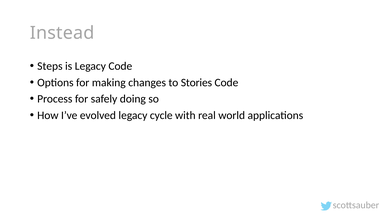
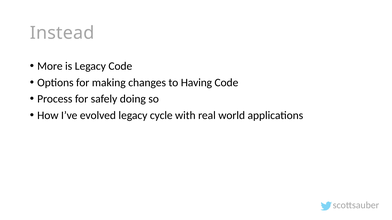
Steps: Steps -> More (50, 66)
Stories: Stories -> Having (196, 83)
